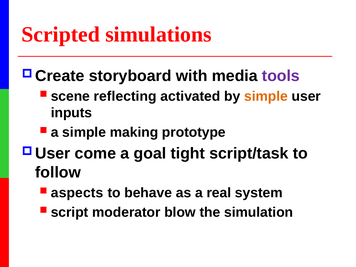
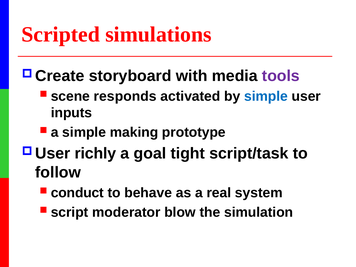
reflecting: reflecting -> responds (125, 96)
simple colour: orange -> blue (266, 96)
come: come -> richly (95, 153)
aspects: aspects -> conduct (77, 193)
